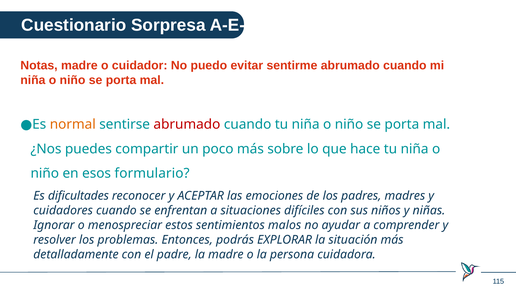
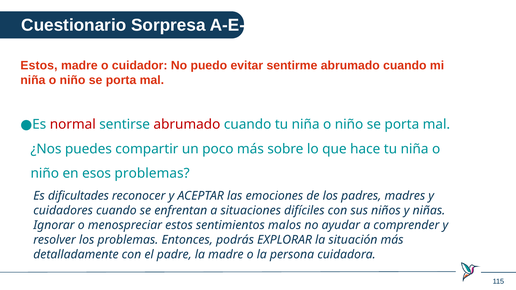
Notas: Notas -> Estos (39, 66)
normal colour: orange -> red (73, 125)
esos formulario: formulario -> problemas (152, 174)
